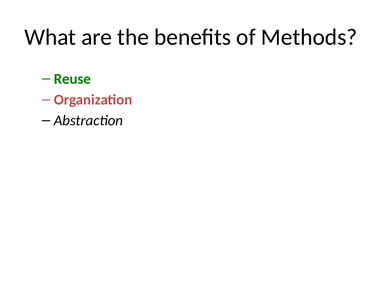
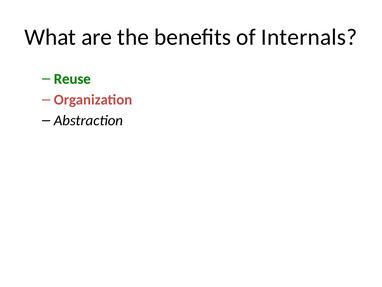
Methods: Methods -> Internals (309, 37)
